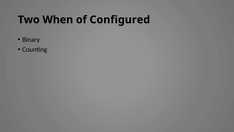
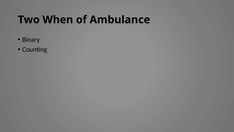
Configured: Configured -> Ambulance (120, 20)
